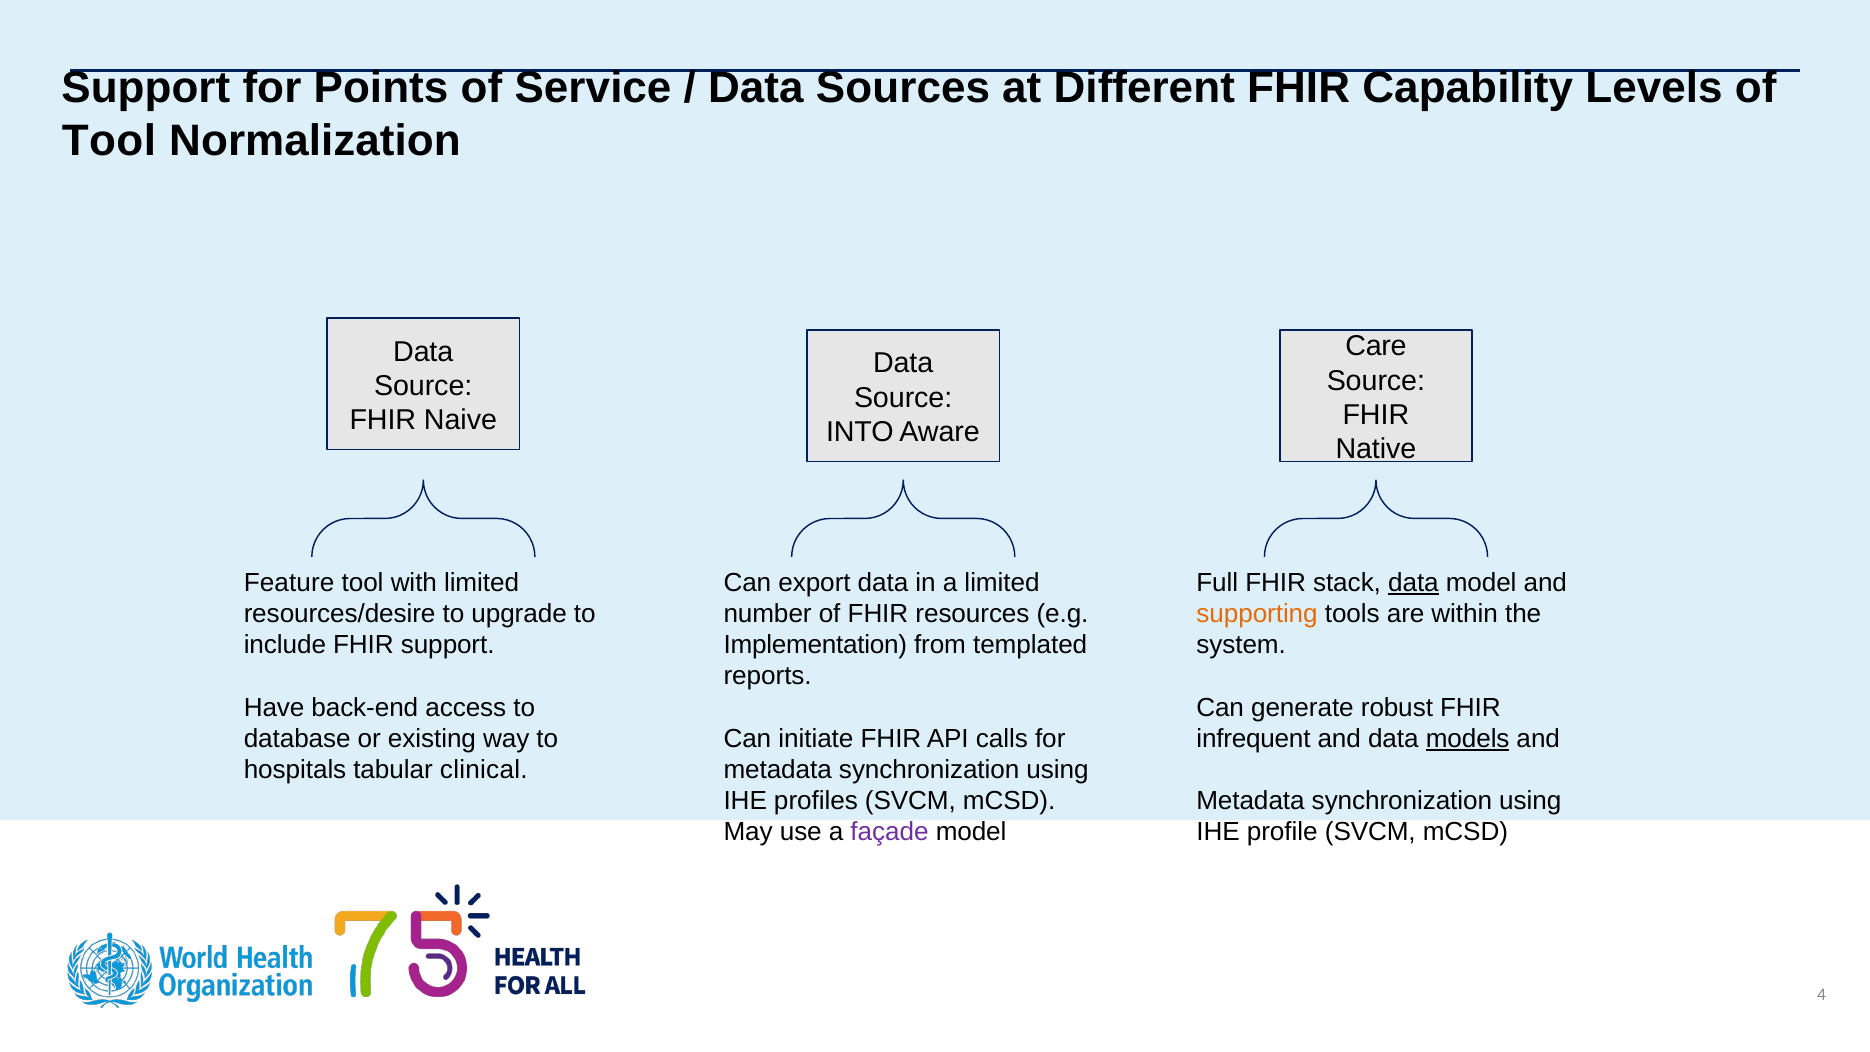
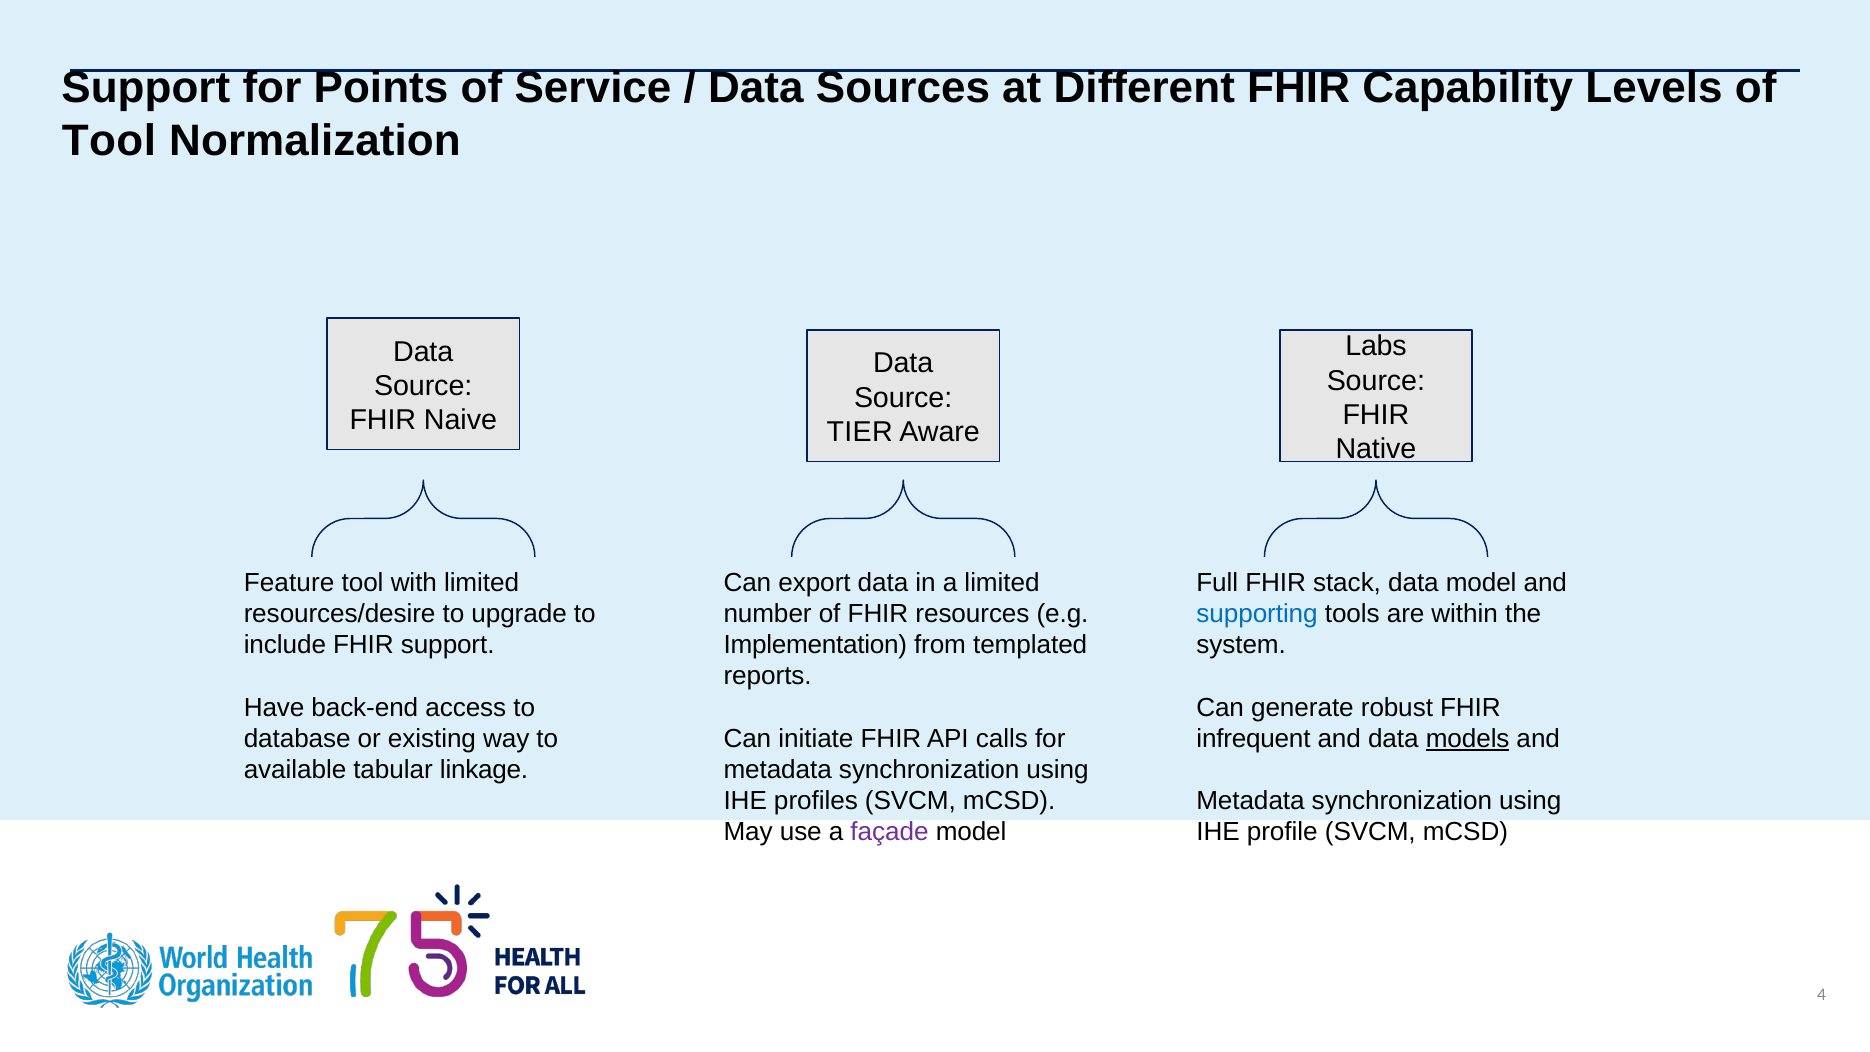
Care: Care -> Labs (1376, 346)
INTO: INTO -> TIER (860, 432)
data underline: present -> none (1413, 583)
supporting colour: orange -> blue (1257, 614)
hospitals: hospitals -> available (295, 770)
clinical: clinical -> linkage (484, 770)
